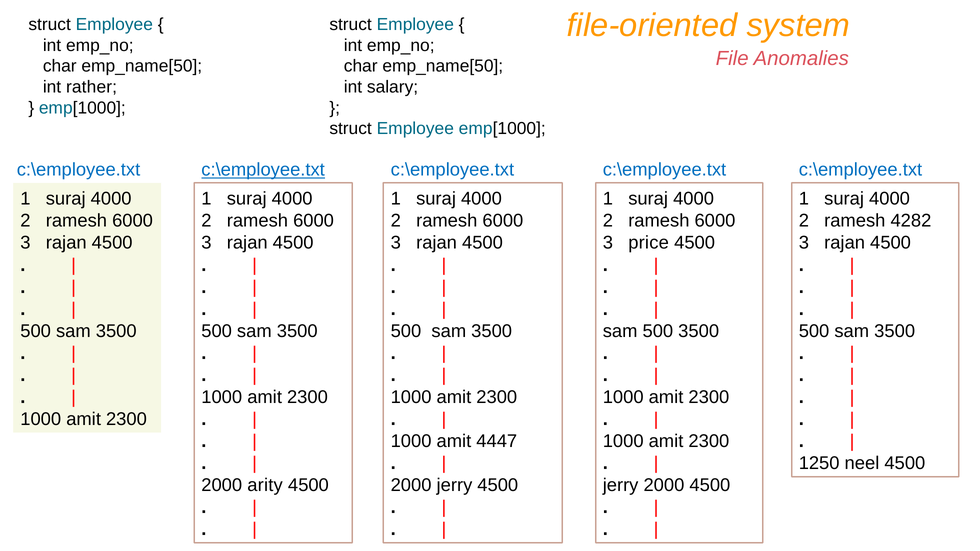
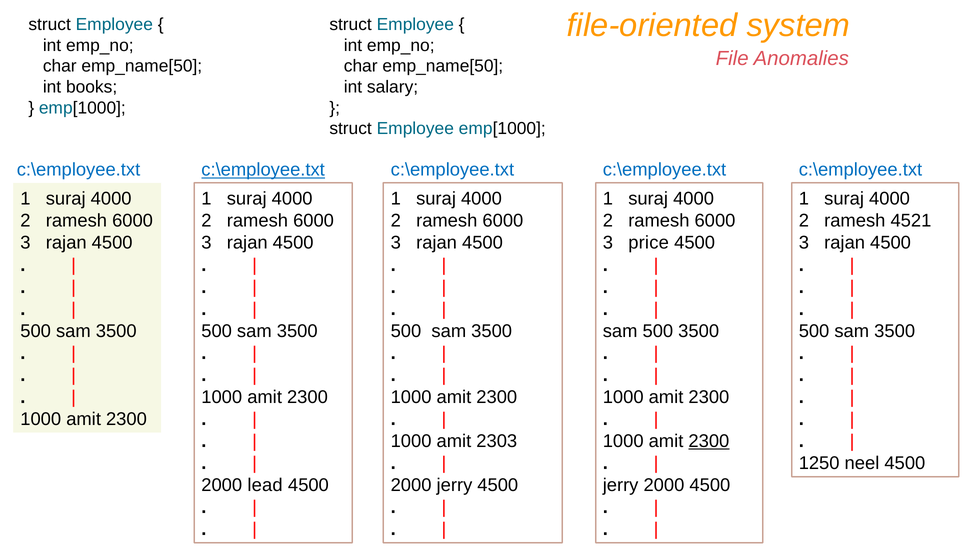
rather: rather -> books (92, 87)
4282: 4282 -> 4521 (911, 221)
4447: 4447 -> 2303 (497, 441)
2300 underline: none -> present (709, 441)
arity: arity -> lead (265, 486)
